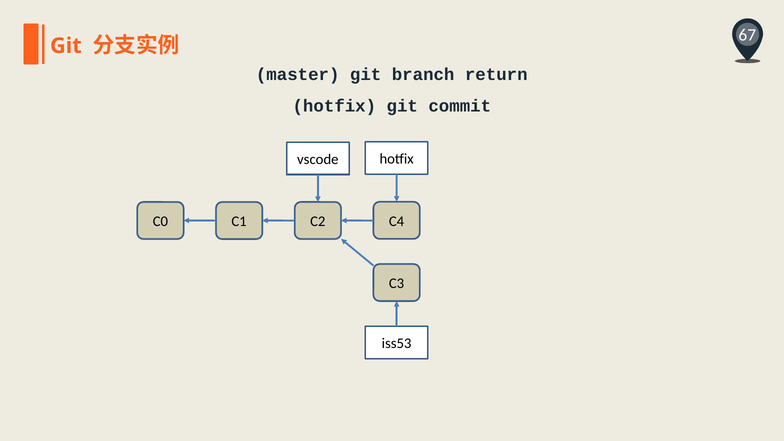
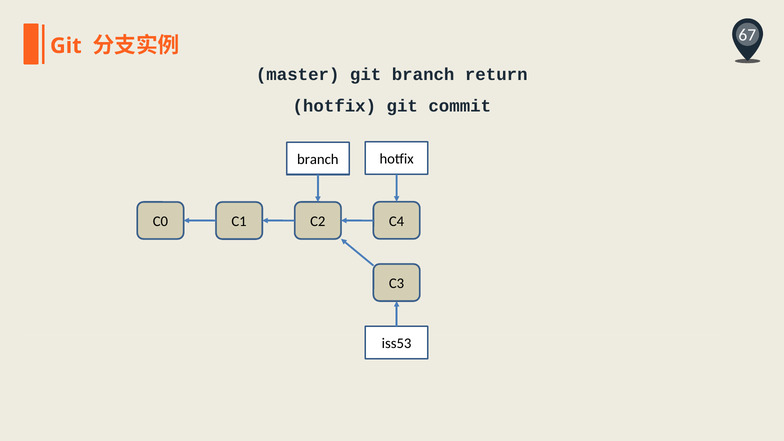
vscode: vscode -> branch (318, 159)
